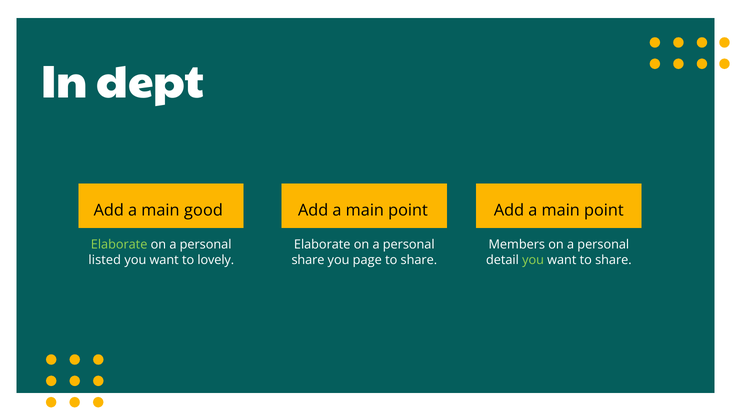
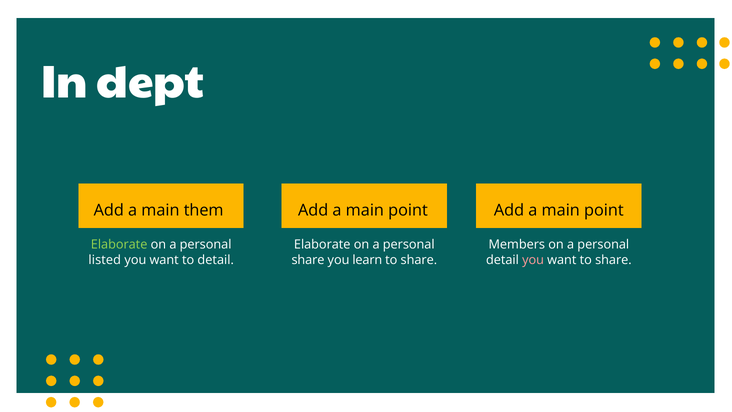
good: good -> them (204, 210)
to lovely: lovely -> detail (216, 260)
page: page -> learn (367, 260)
you colour: light green -> pink (533, 260)
